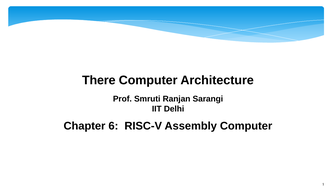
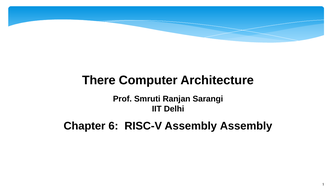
Assembly Computer: Computer -> Assembly (246, 126)
